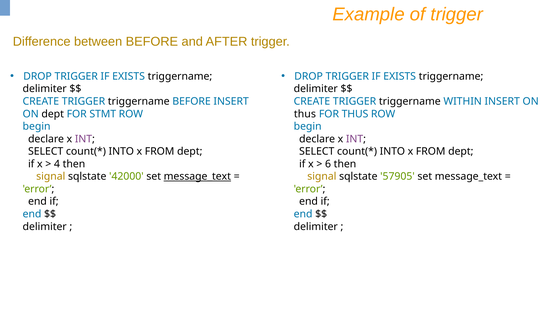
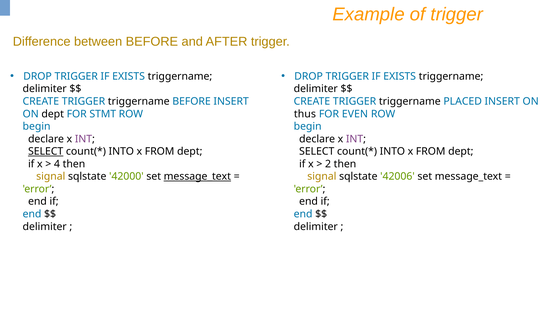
WITHIN: WITHIN -> PLACED (463, 101)
FOR THUS: THUS -> EVEN (355, 114)
SELECT underline: none -> present (46, 152)
6: 6 -> 2 (328, 164)
57905: 57905 -> 42006 (397, 177)
